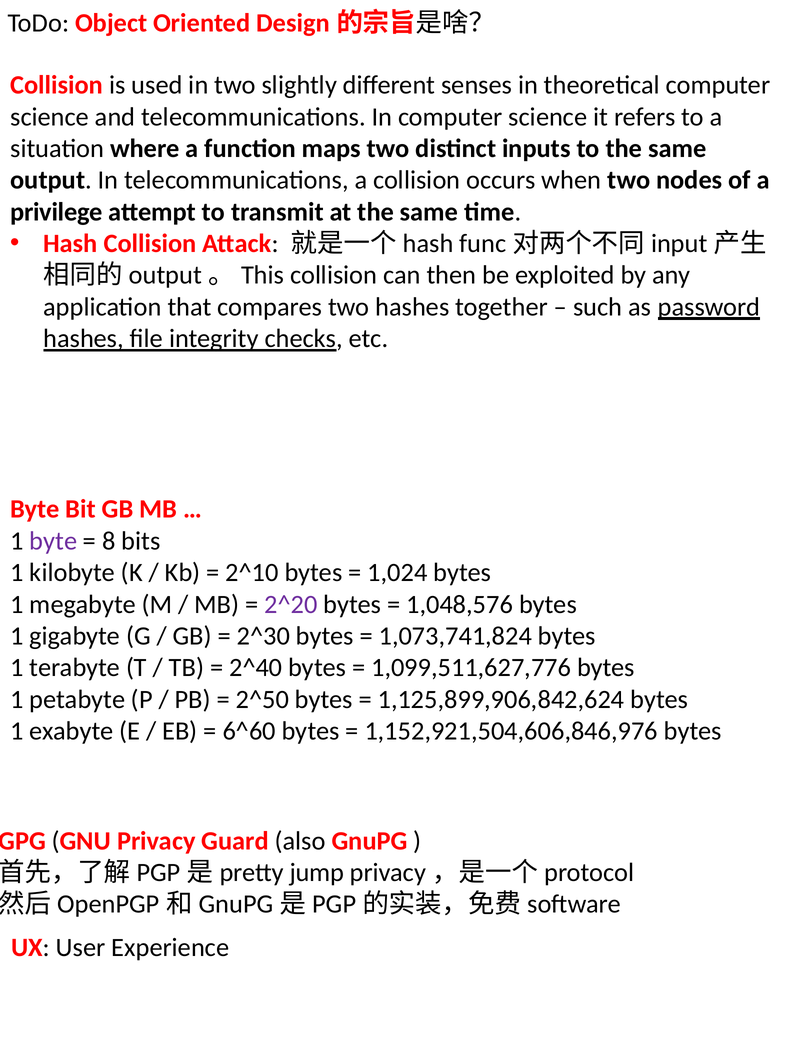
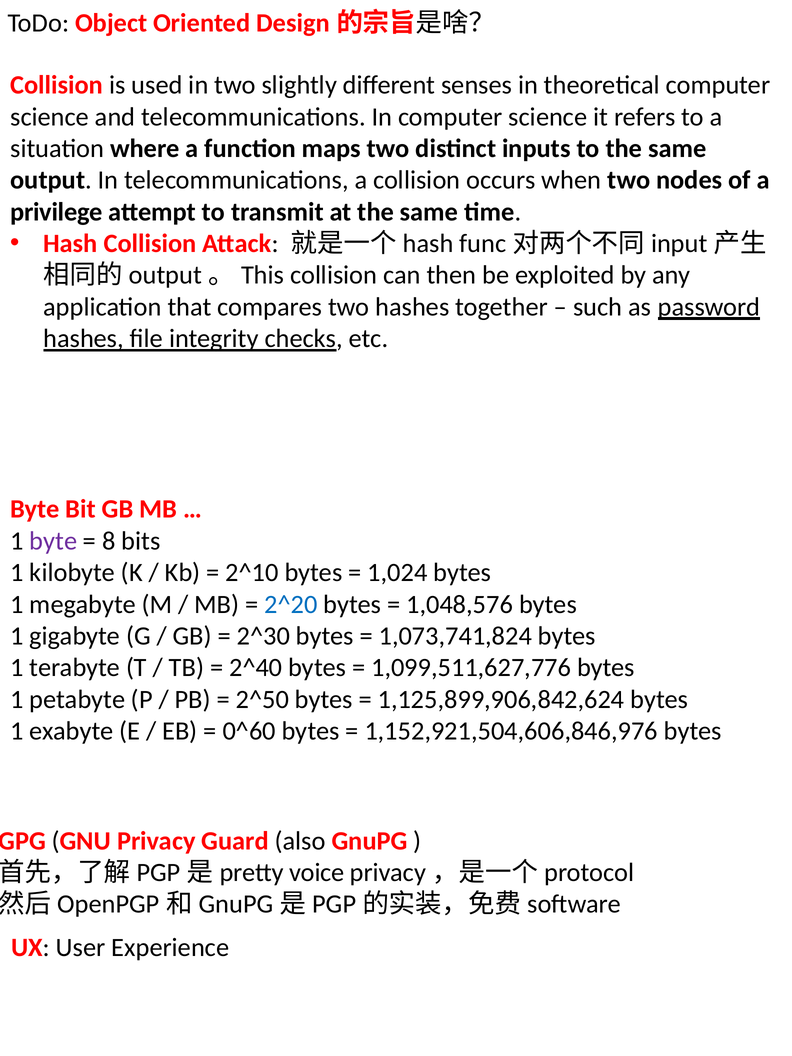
2^20 colour: purple -> blue (291, 604)
6^60: 6^60 -> 0^60 (249, 731)
jump: jump -> voice (317, 873)
